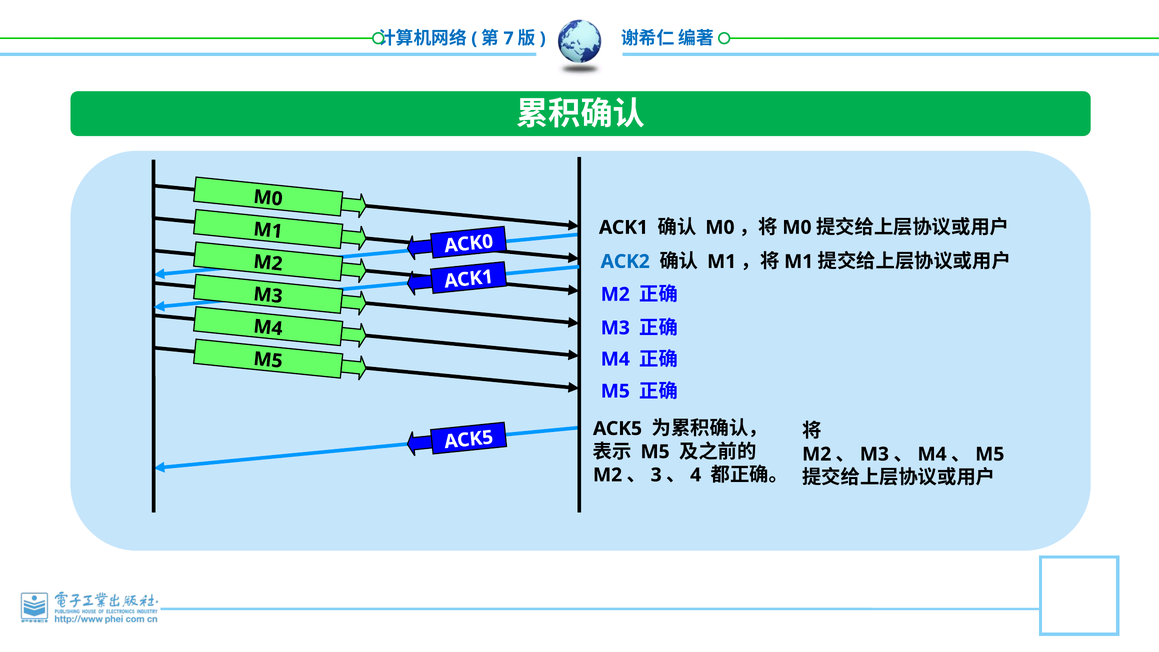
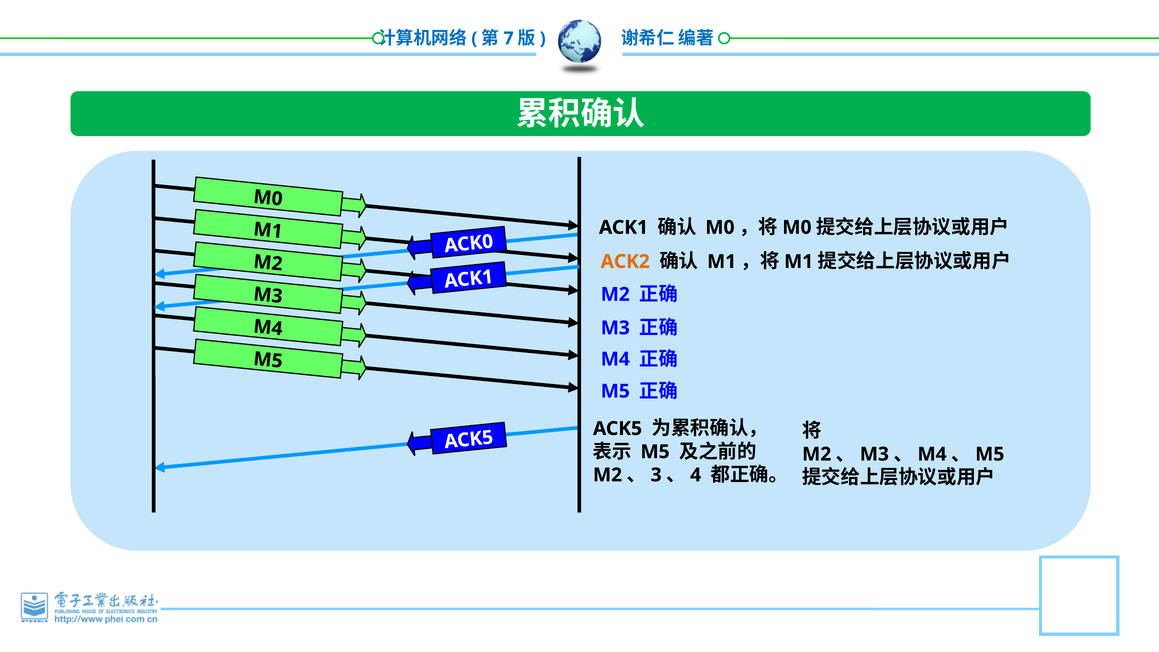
ACK2 colour: blue -> orange (625, 262)
